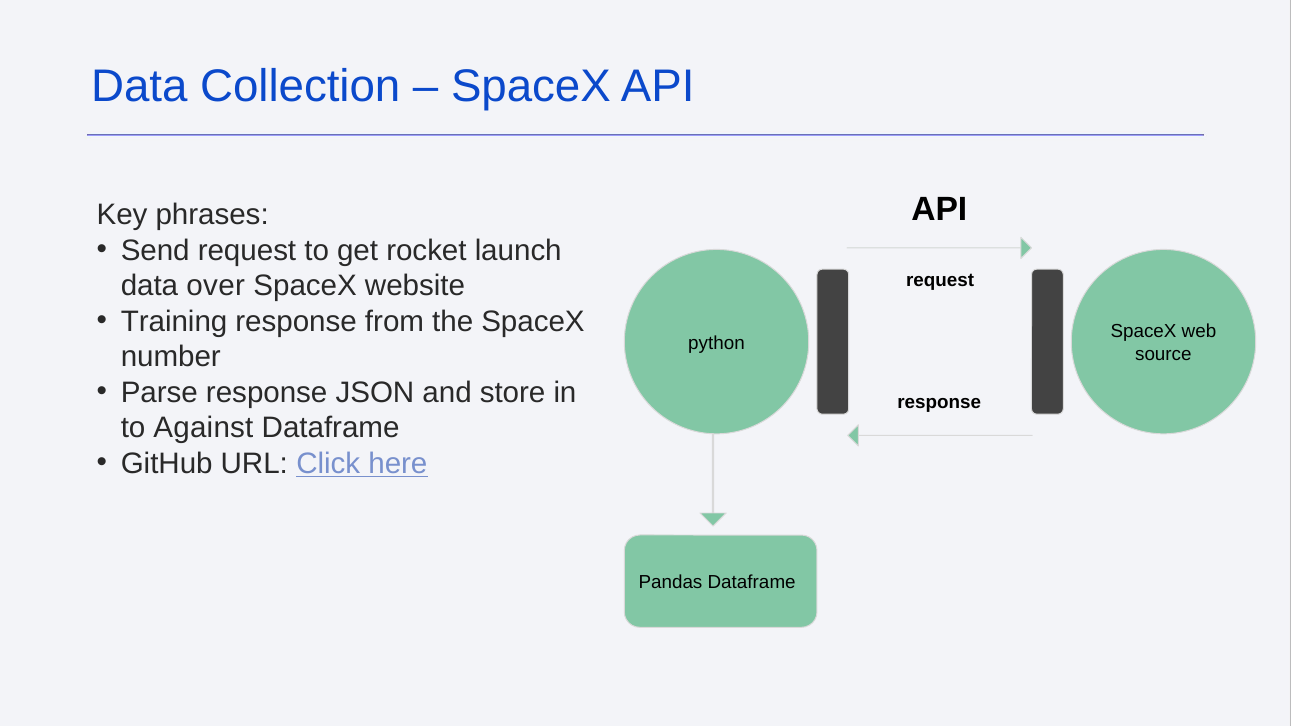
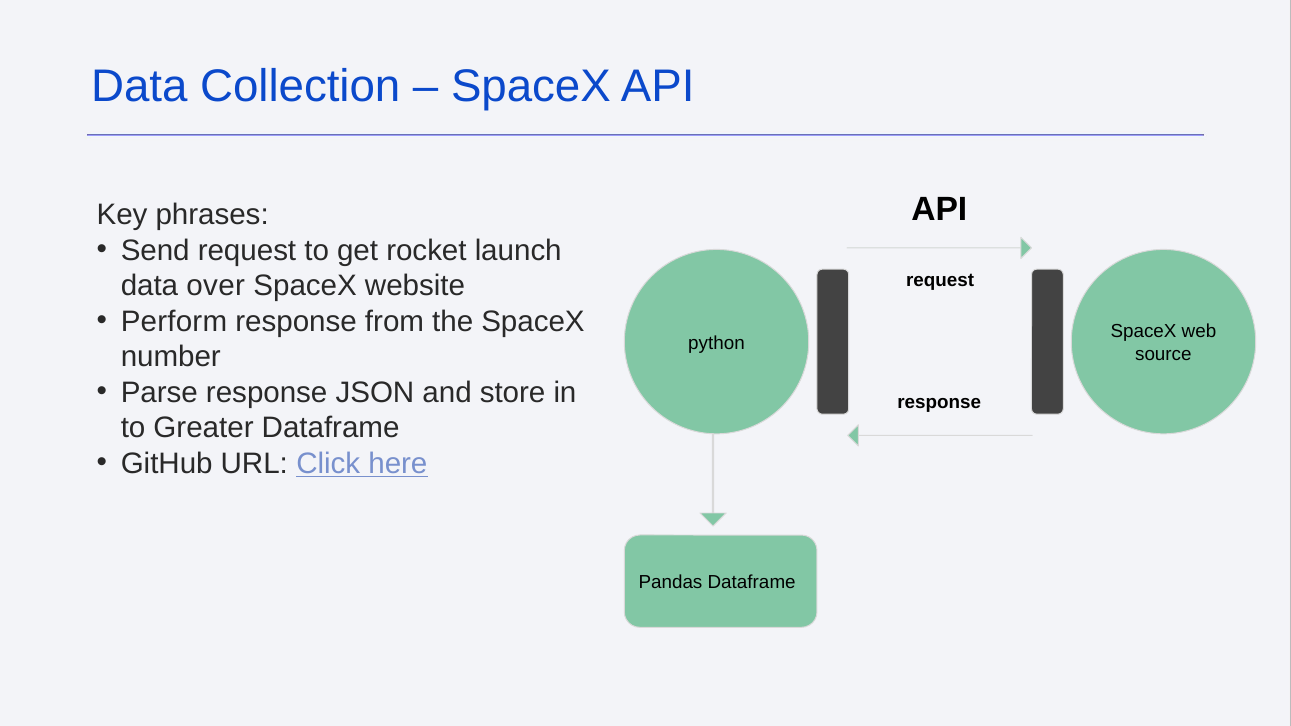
Training: Training -> Perform (174, 322)
Against: Against -> Greater (204, 428)
